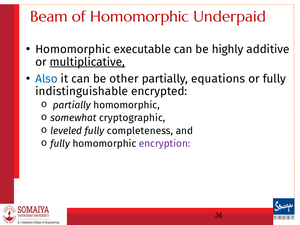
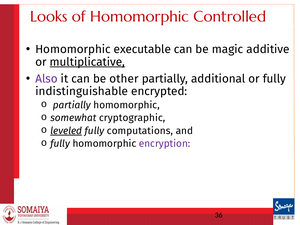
Beam: Beam -> Looks (49, 17)
Underpaid: Underpaid -> Controlled (230, 17)
highly: highly -> magic (228, 49)
Also colour: blue -> purple (47, 79)
equations: equations -> additional (218, 79)
leveled underline: none -> present (66, 131)
completeness: completeness -> computations (140, 131)
